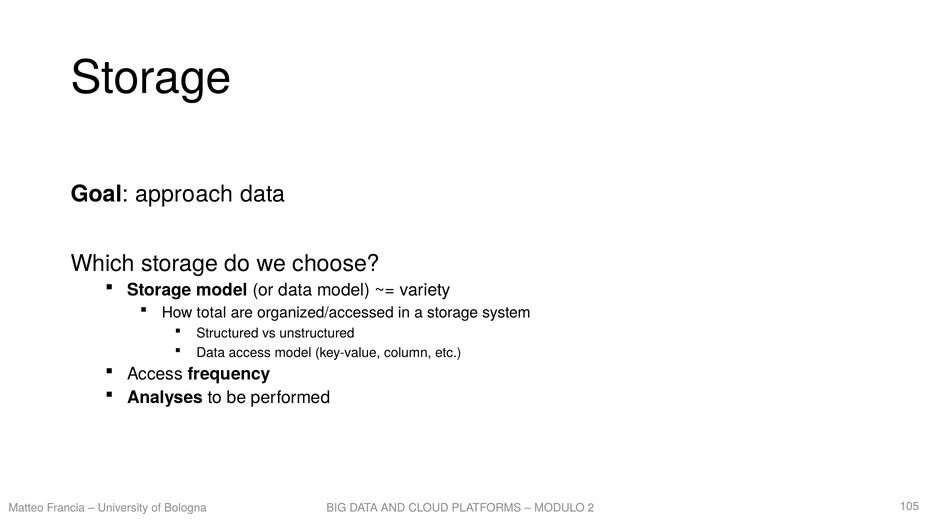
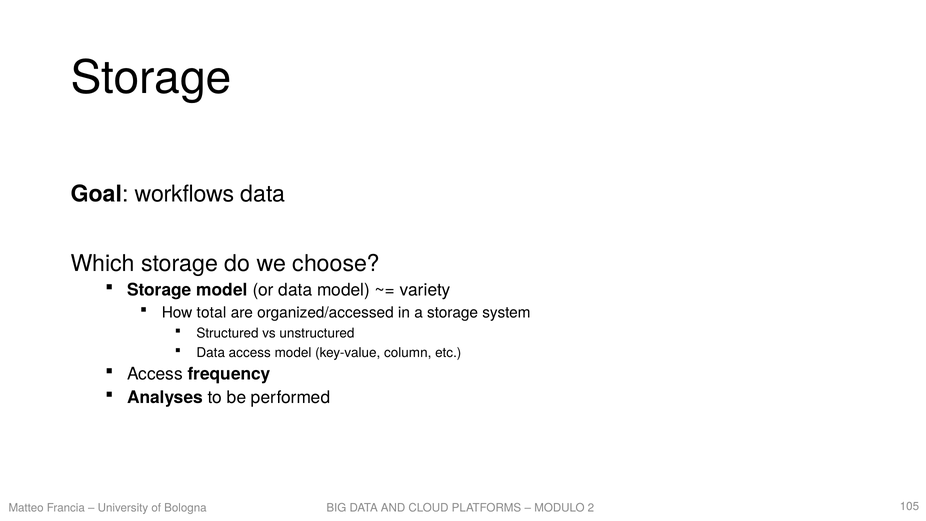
approach: approach -> workflows (184, 194)
